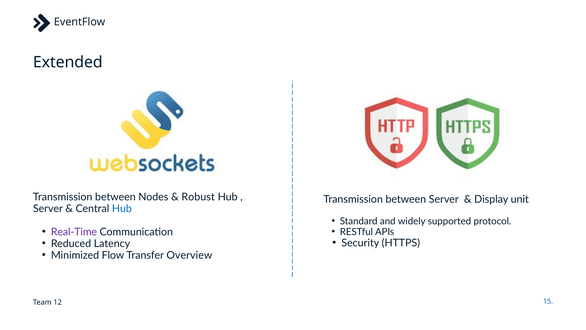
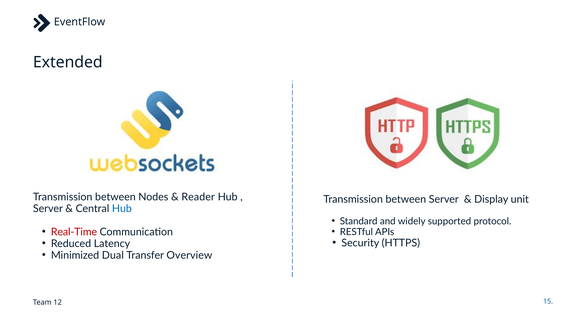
Robust: Robust -> Reader (198, 197)
Real-Time colour: purple -> red (74, 232)
Flow: Flow -> Dual (113, 255)
